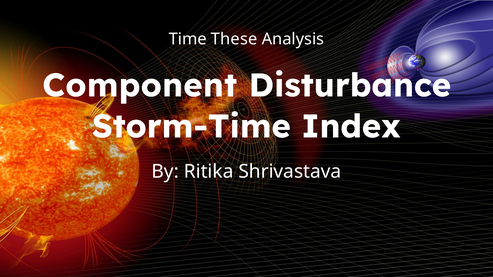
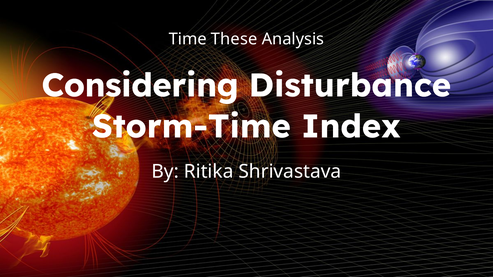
Component: Component -> Considering (140, 86)
